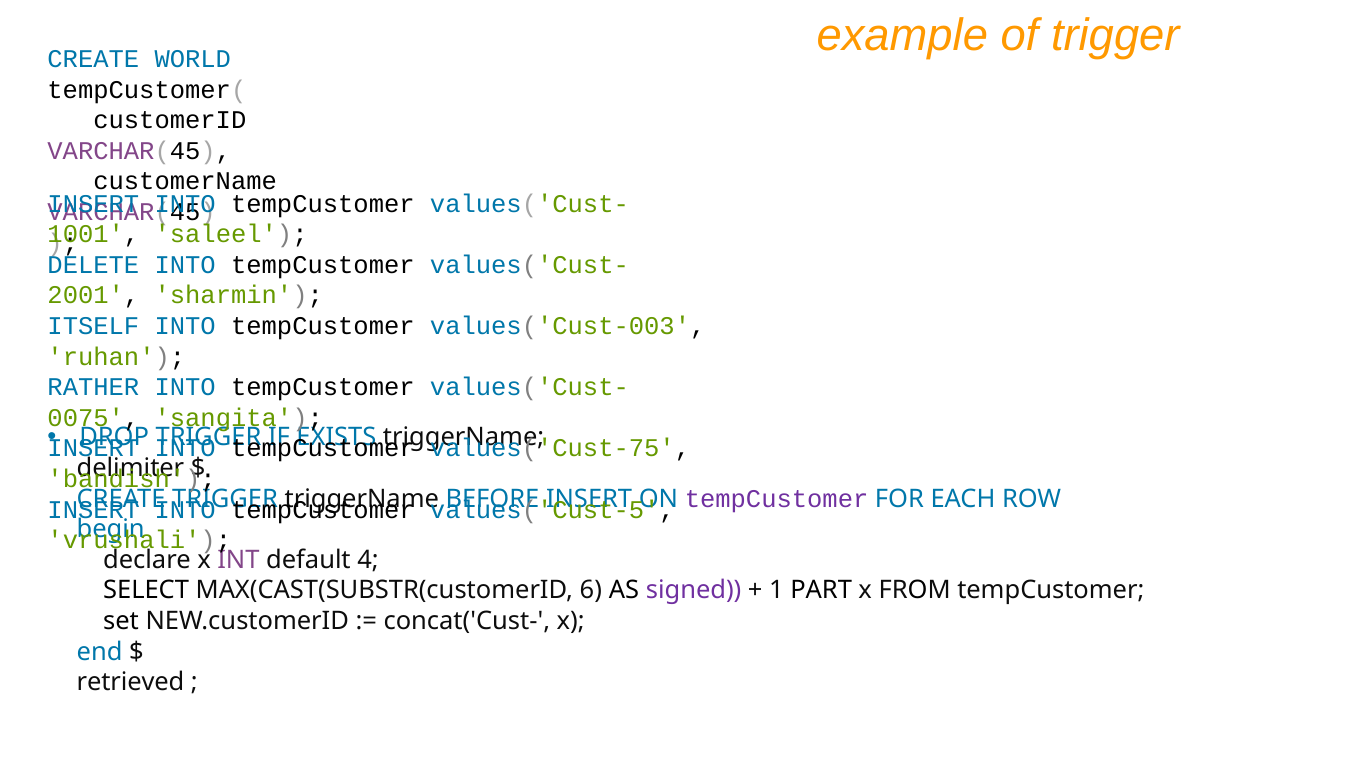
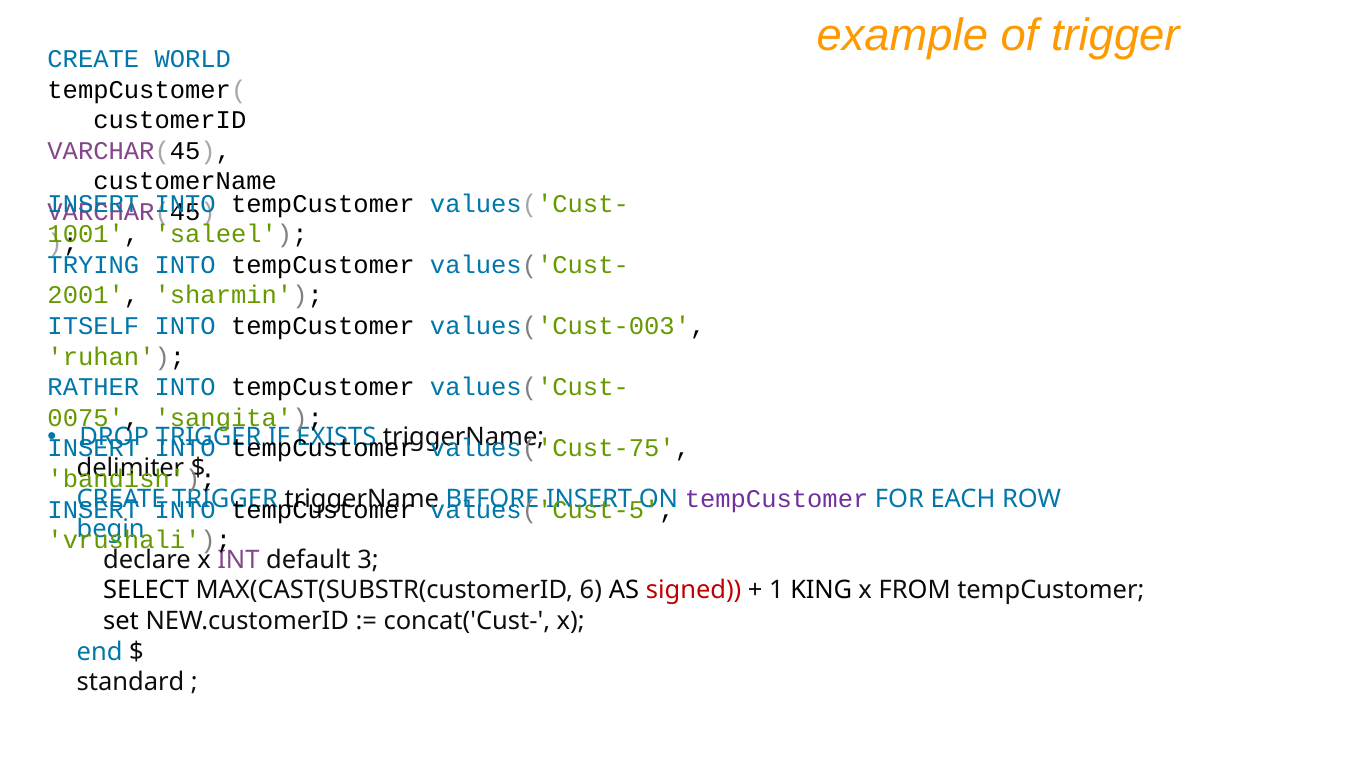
DELETE: DELETE -> TRYING (93, 265)
4: 4 -> 3 (368, 560)
signed colour: purple -> red (694, 590)
PART: PART -> KING (821, 590)
retrieved: retrieved -> standard (130, 682)
